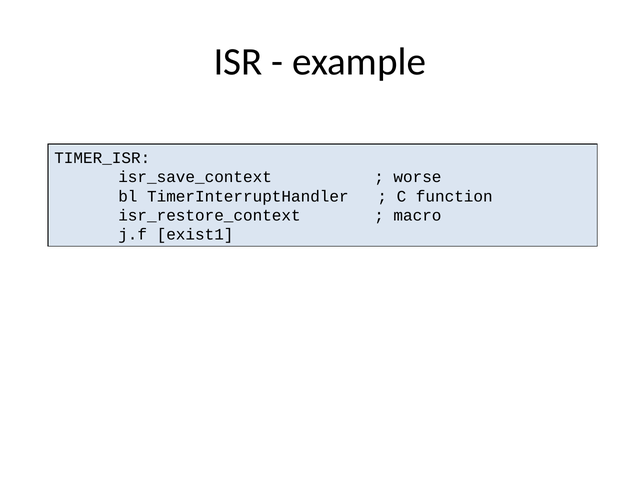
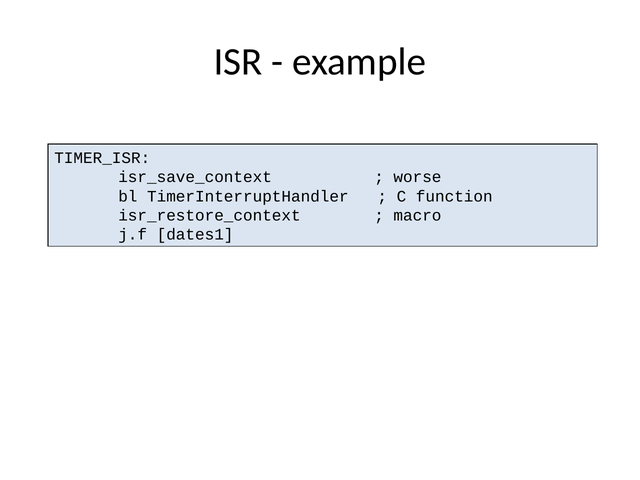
exist1: exist1 -> dates1 (195, 235)
